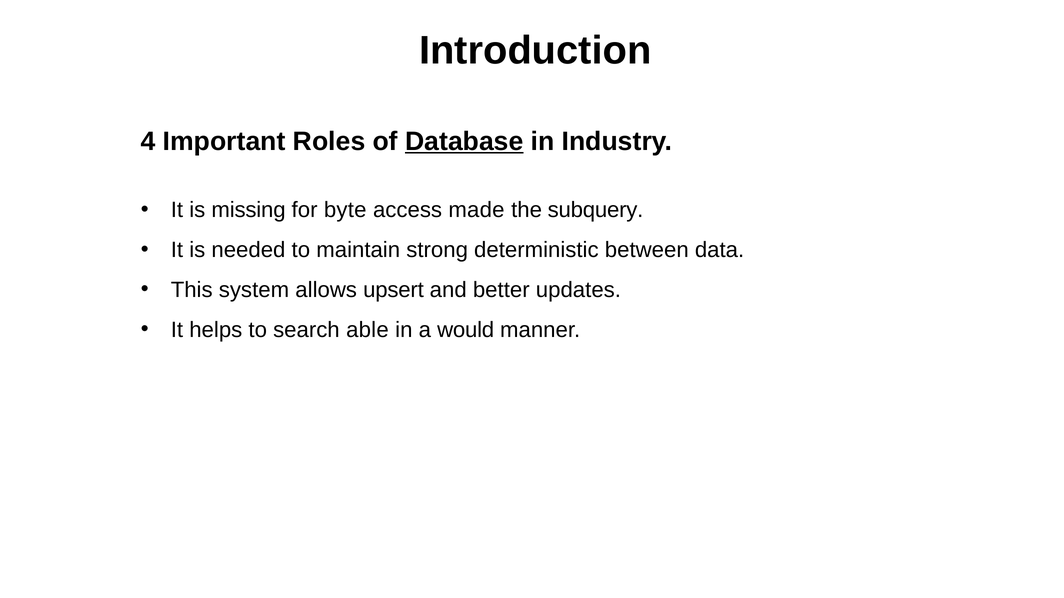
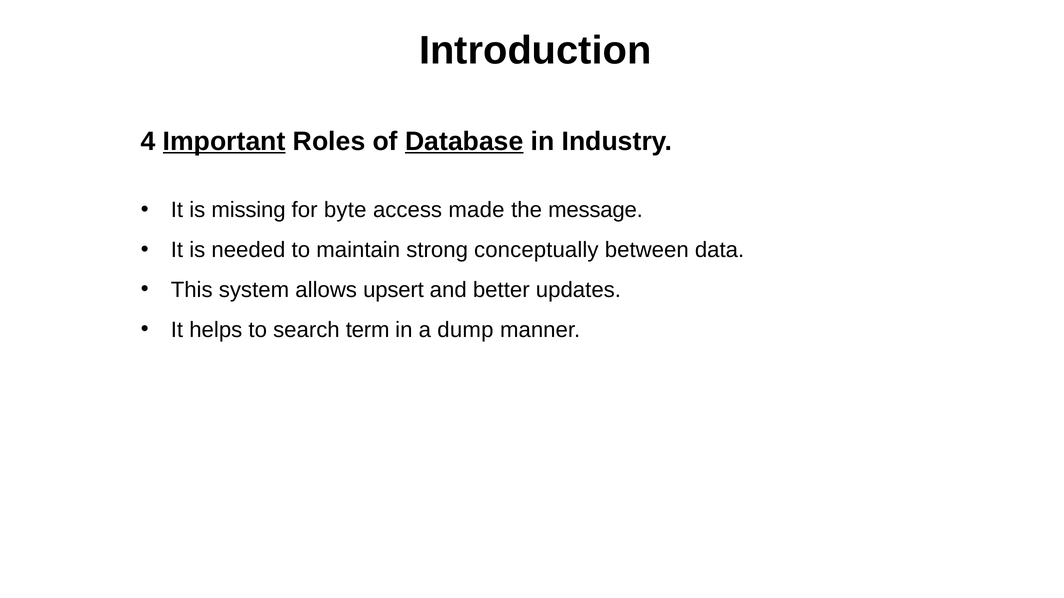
Important underline: none -> present (224, 141)
subquery: subquery -> message (596, 210)
deterministic: deterministic -> conceptually (536, 250)
able: able -> term (368, 330)
would: would -> dump (465, 330)
